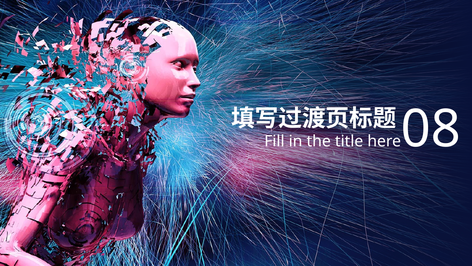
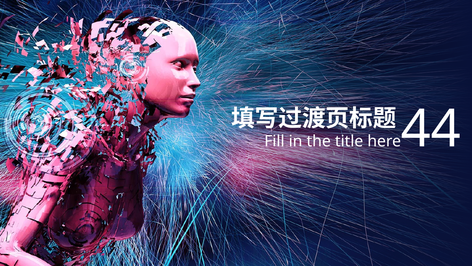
08: 08 -> 44 (431, 129)
